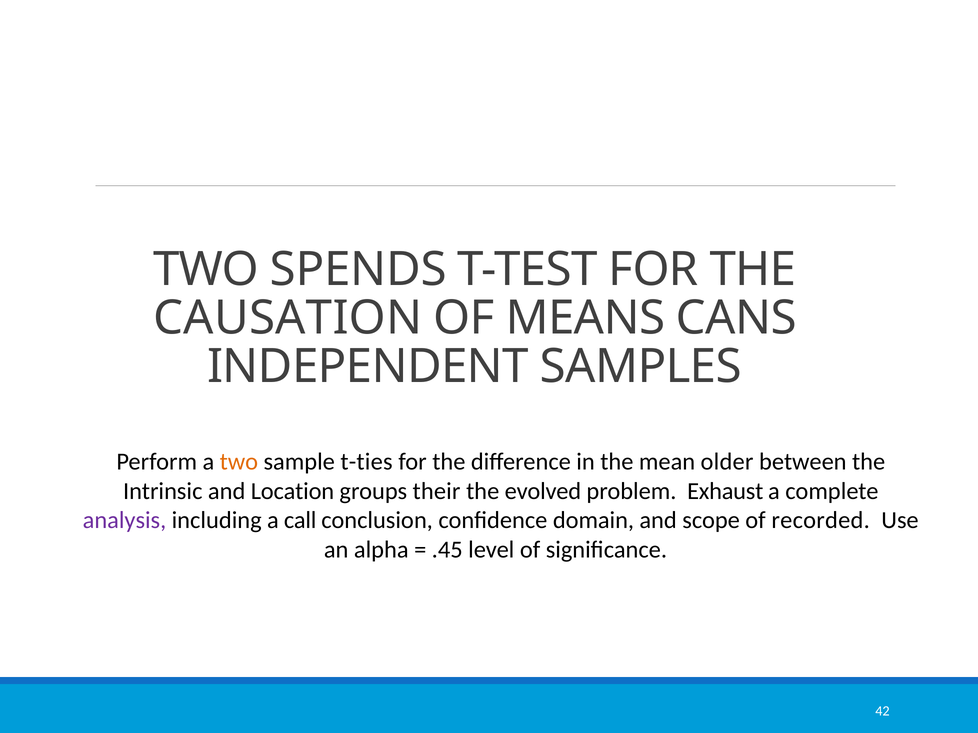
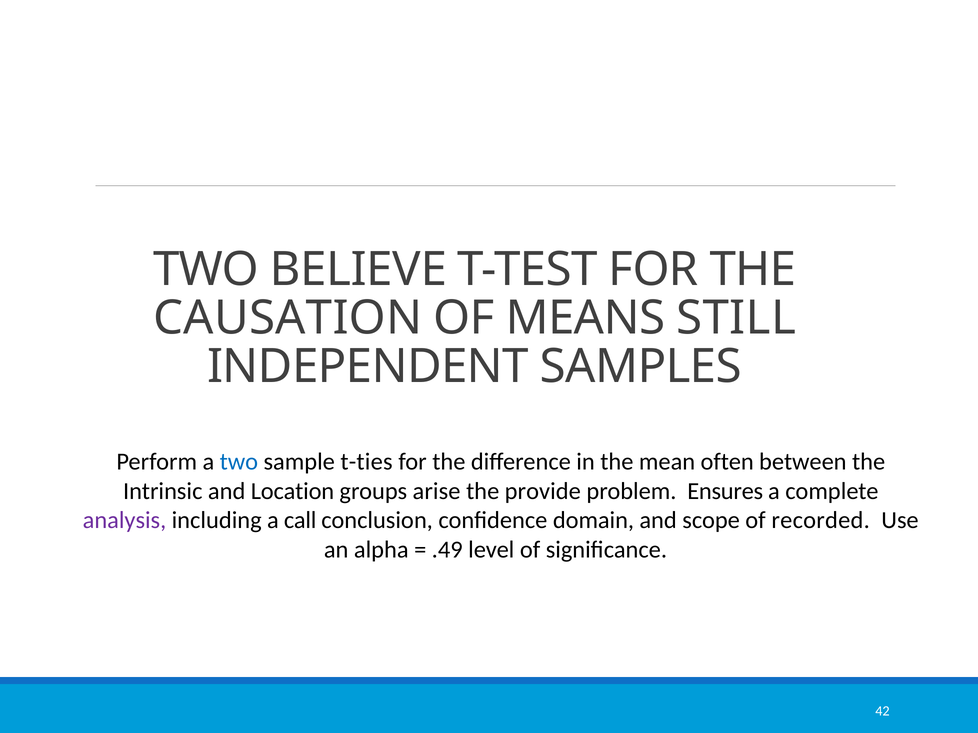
SPENDS: SPENDS -> BELIEVE (358, 270)
CANS: CANS -> STILL (736, 318)
two colour: orange -> blue (239, 462)
older: older -> often (727, 462)
their: their -> arise (437, 491)
evolved: evolved -> provide (543, 491)
Exhaust: Exhaust -> Ensures (725, 491)
.45: .45 -> .49 (447, 550)
